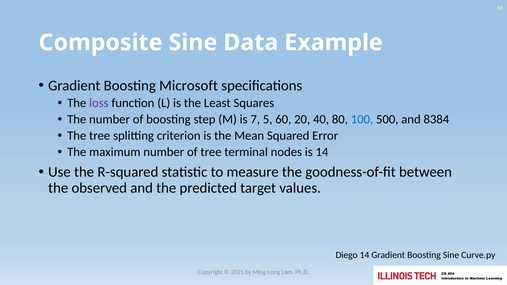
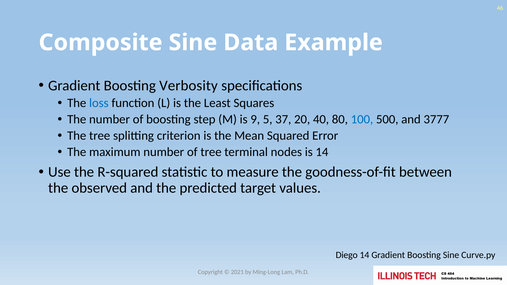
Microsoft: Microsoft -> Verbosity (189, 86)
loss colour: purple -> blue (99, 103)
7: 7 -> 9 (255, 119)
60: 60 -> 37 (283, 119)
8384: 8384 -> 3777 (436, 119)
